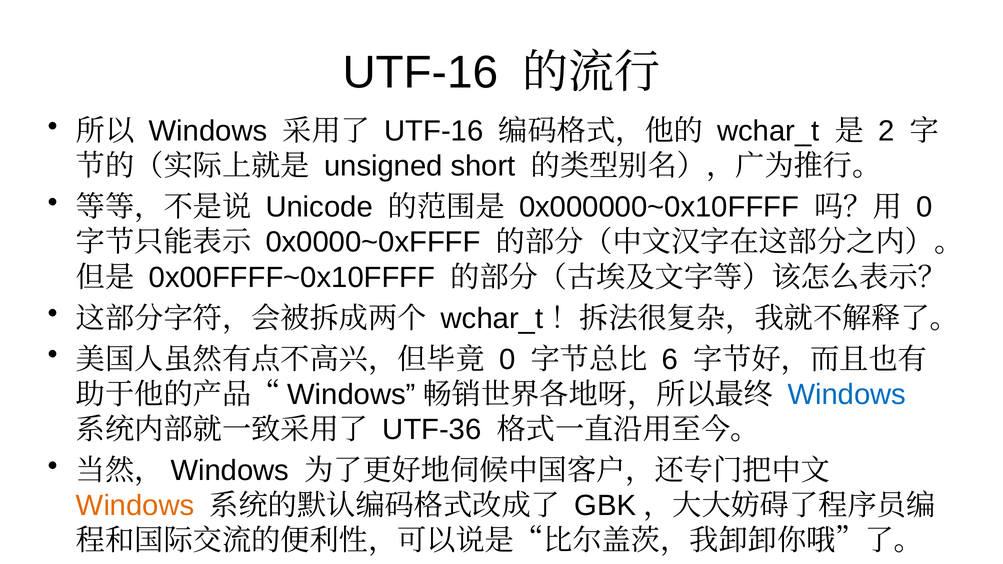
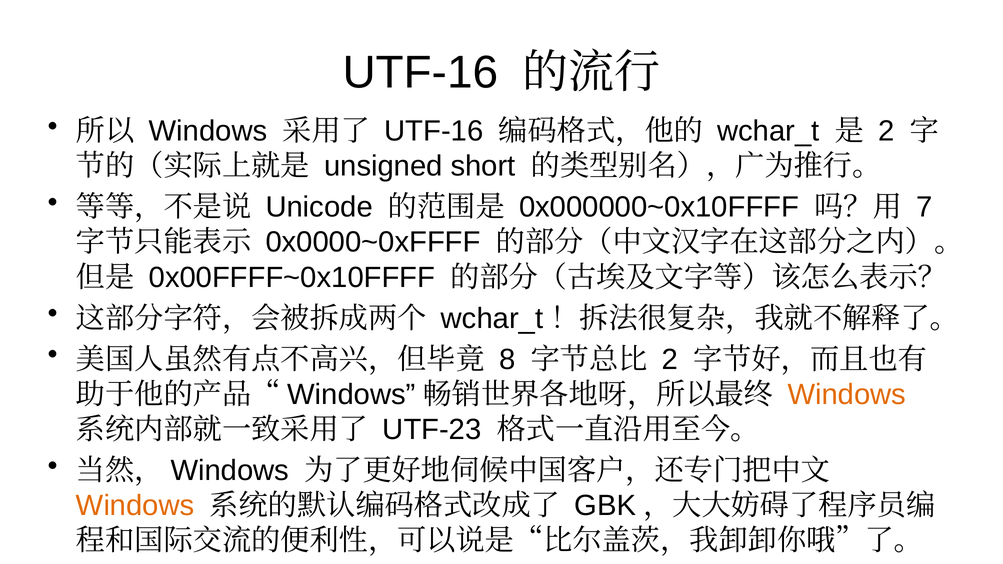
0: 0 -> 7 (924, 207)
0: 0 -> 8 (507, 360)
6: 6 -> 2 (670, 360)
Windows colour: blue -> orange (847, 395)
UTF-36: UTF-36 -> UTF-23 (432, 430)
